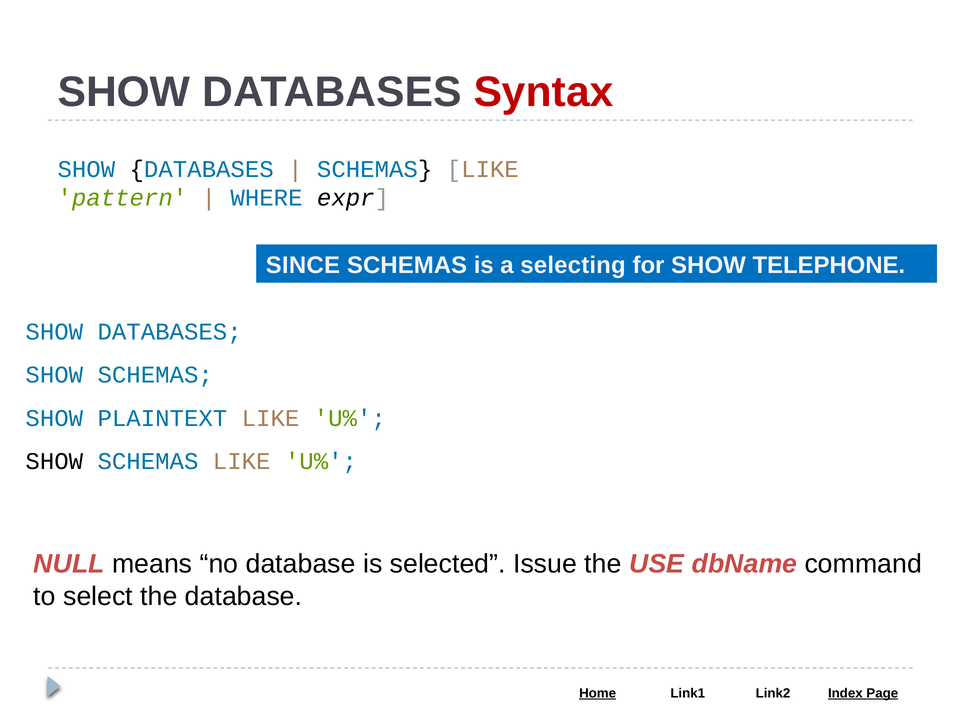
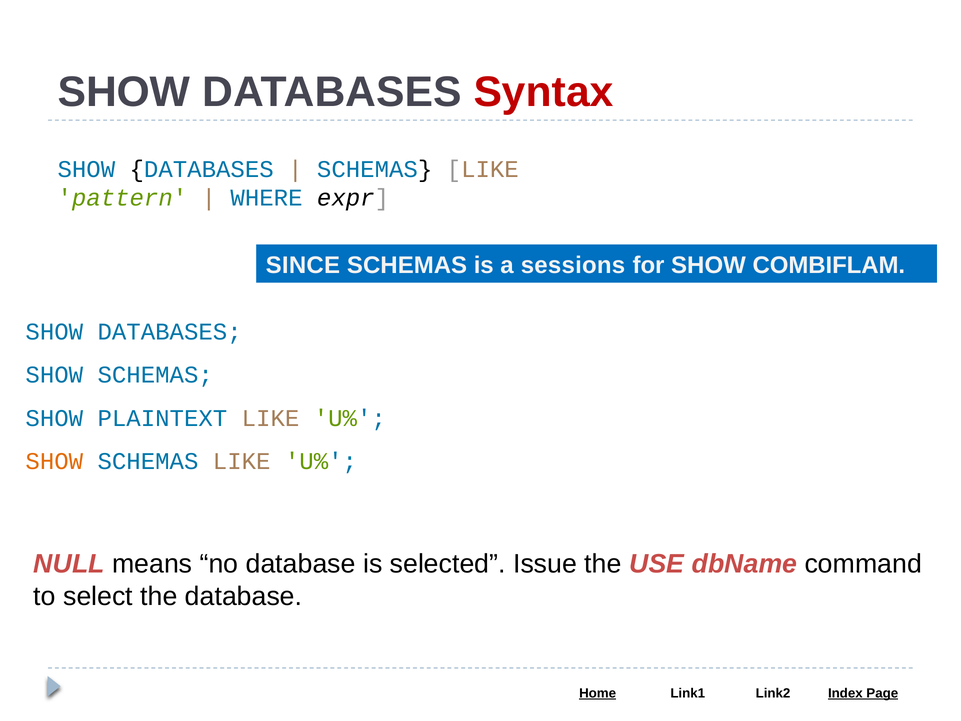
selecting: selecting -> sessions (573, 265)
TELEPHONE: TELEPHONE -> COMBIFLAM (829, 265)
SHOW colour: black -> orange (54, 461)
